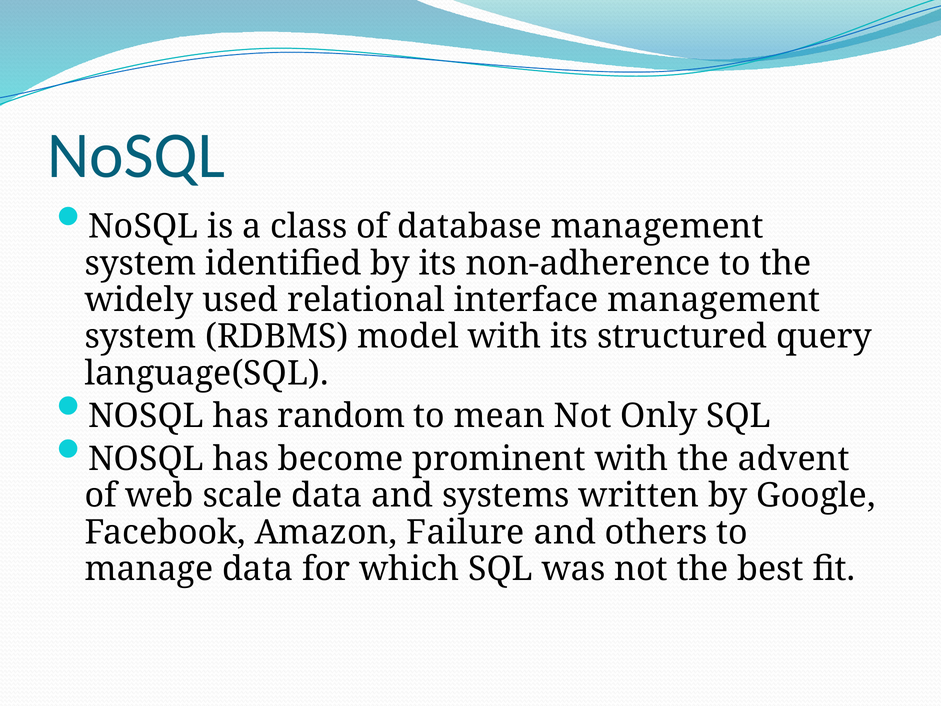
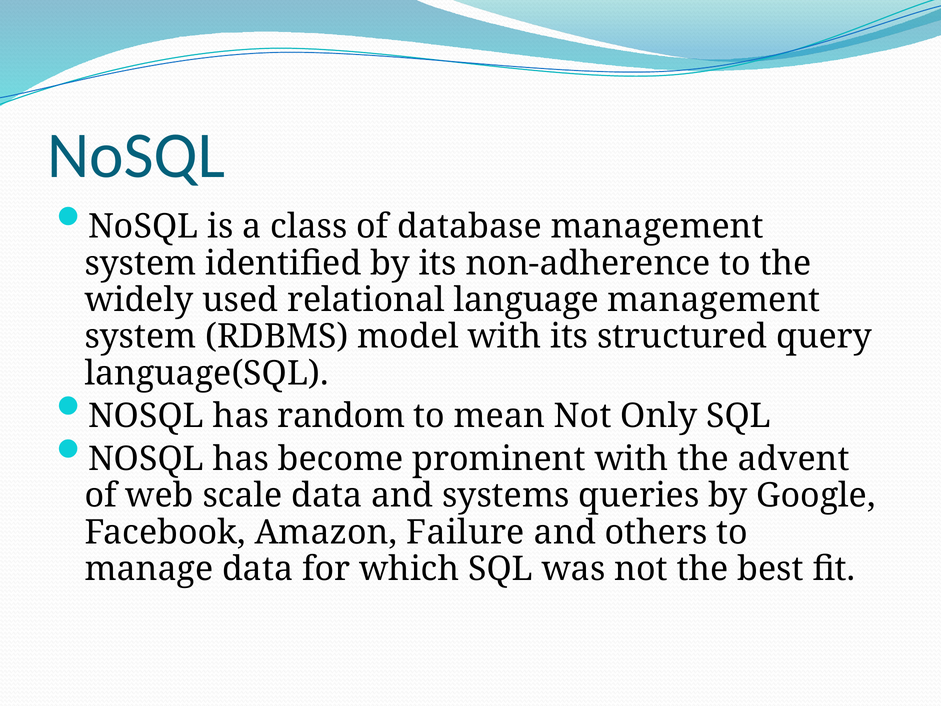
interface: interface -> language (526, 300)
written: written -> queries (639, 495)
